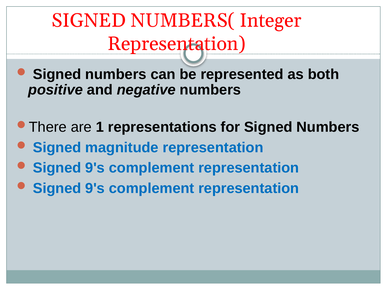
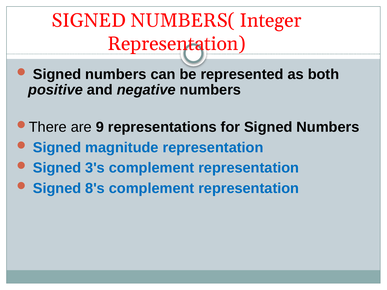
1: 1 -> 9 (100, 127)
9's: 9's -> 3's (95, 168)
9's: 9's -> 8's (95, 188)
